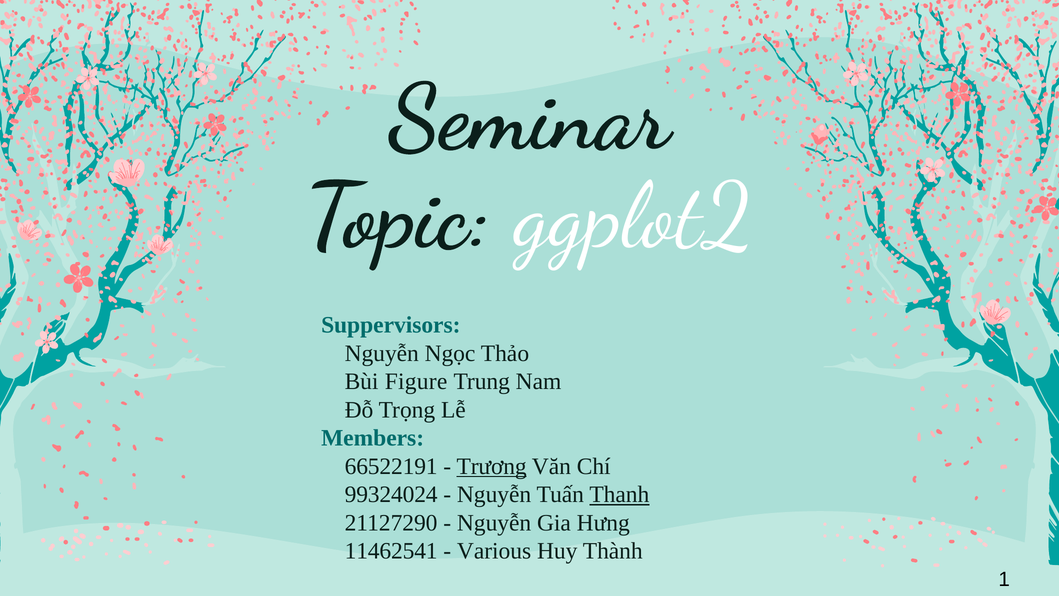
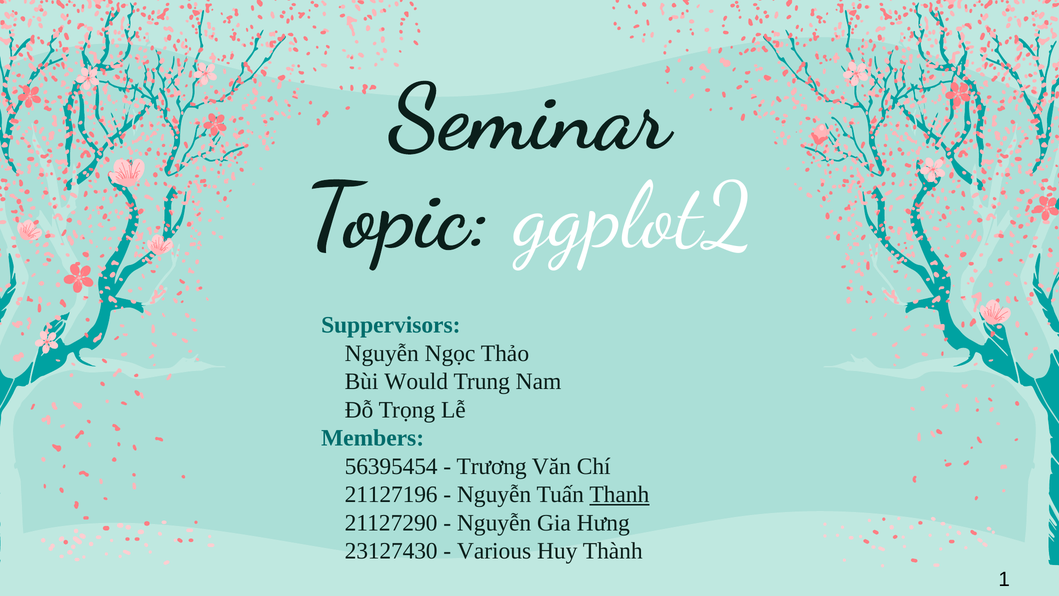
Figure: Figure -> Would (416, 381)
66522191: 66522191 -> 56395454 (391, 466)
Trương underline: present -> none (492, 466)
99324024: 99324024 -> 21127196 (391, 494)
11462541: 11462541 -> 23127430 (391, 551)
